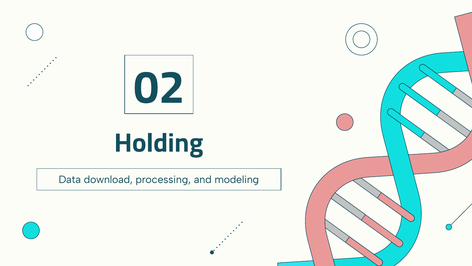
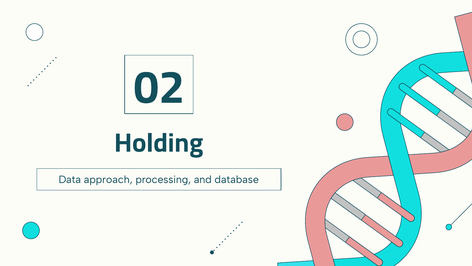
download: download -> approach (108, 180)
modeling: modeling -> database (237, 180)
